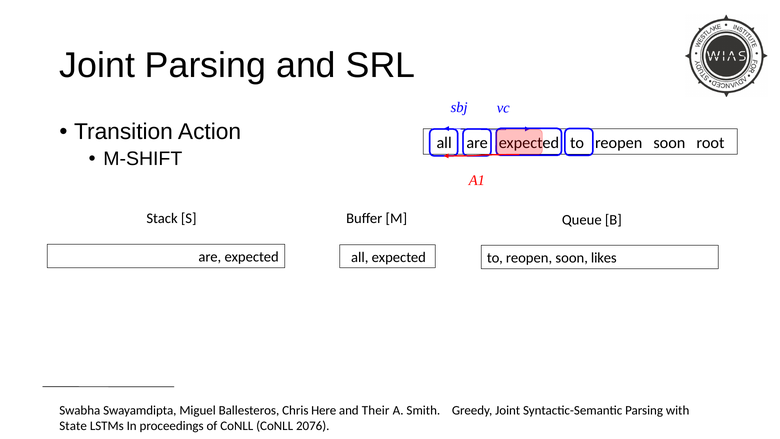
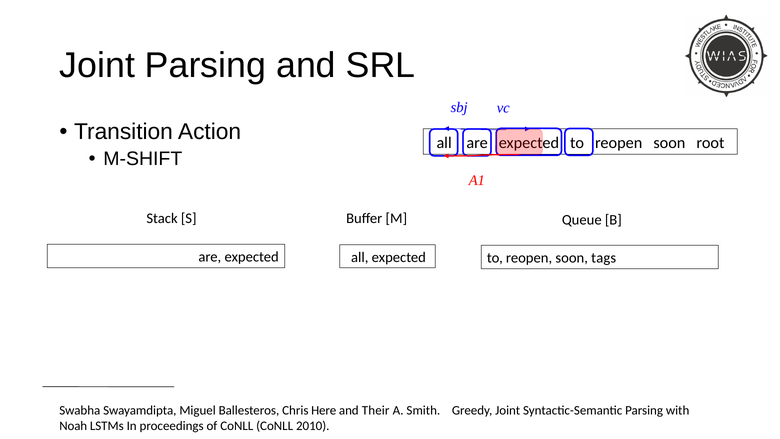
likes: likes -> tags (604, 258)
State: State -> Noah (73, 426)
2076: 2076 -> 2010 (313, 426)
